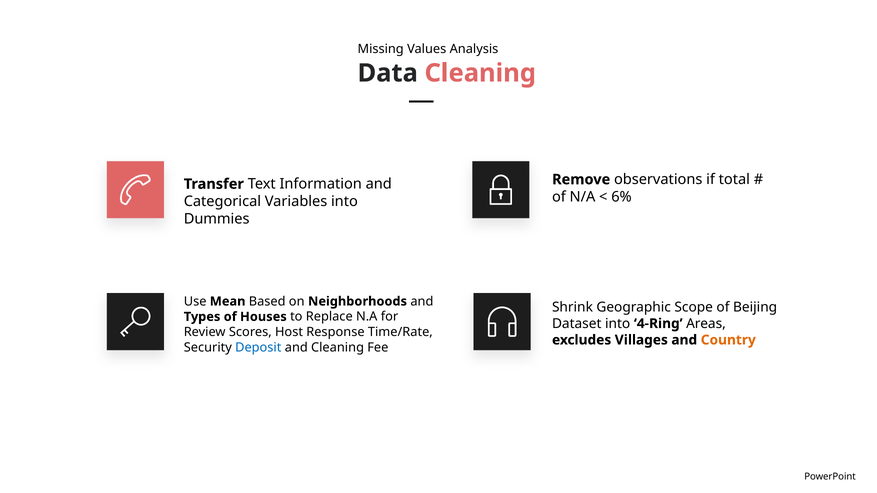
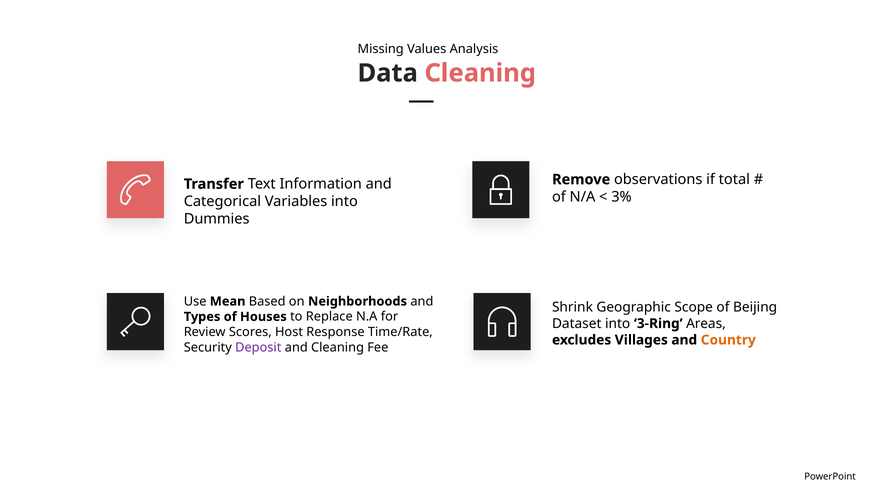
6%: 6% -> 3% (621, 197)
4-Ring: 4-Ring -> 3-Ring (658, 324)
Deposit colour: blue -> purple (258, 348)
